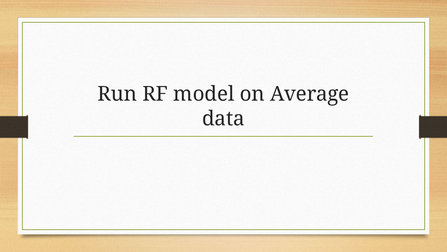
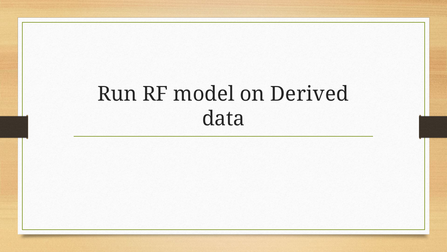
Average: Average -> Derived (309, 94)
